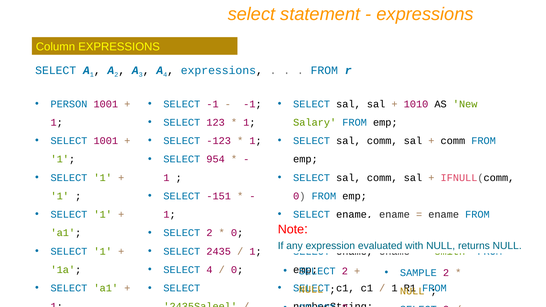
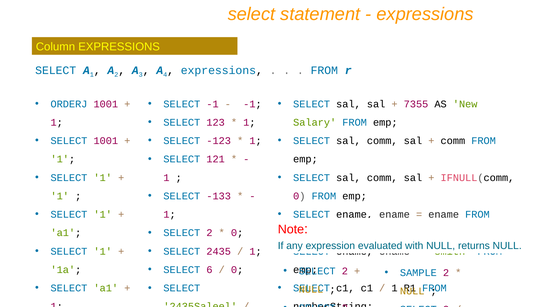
PERSON: PERSON -> ORDERJ (69, 104)
1010: 1010 -> 7355 (416, 104)
954: 954 -> 121 (216, 159)
-151: -151 -> -133 (219, 196)
SELECT 4: 4 -> 6 (209, 270)
